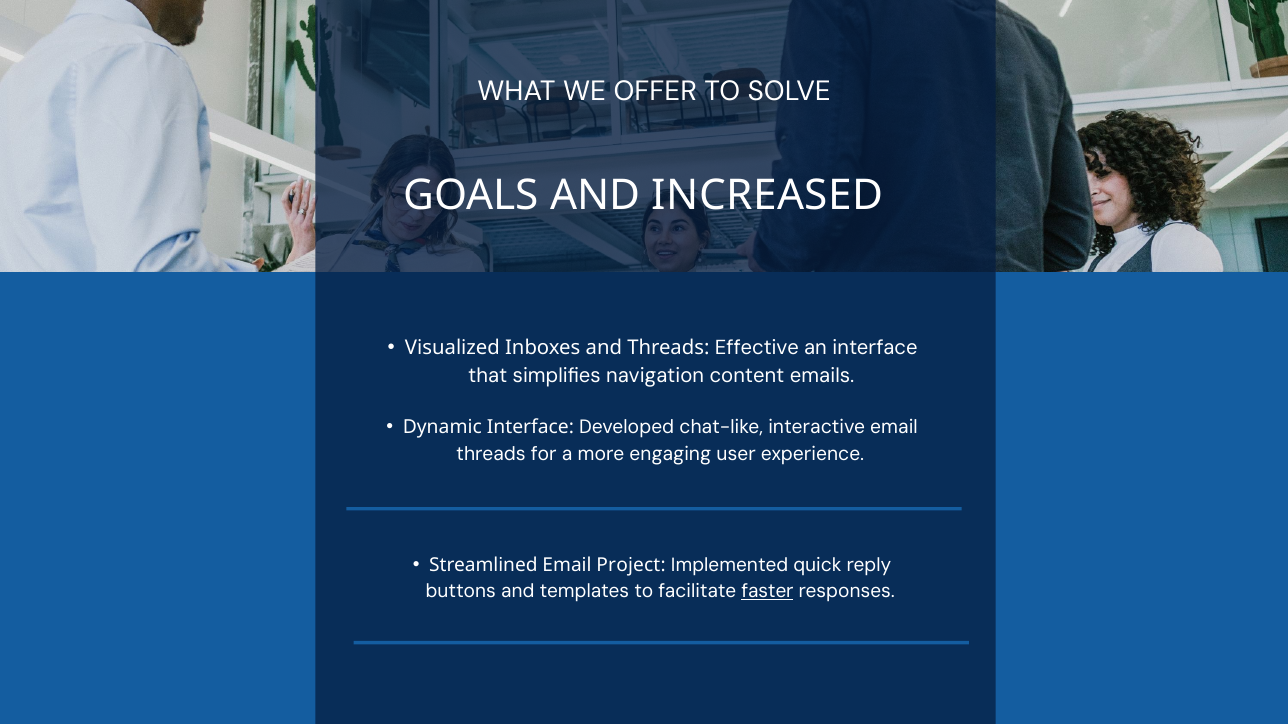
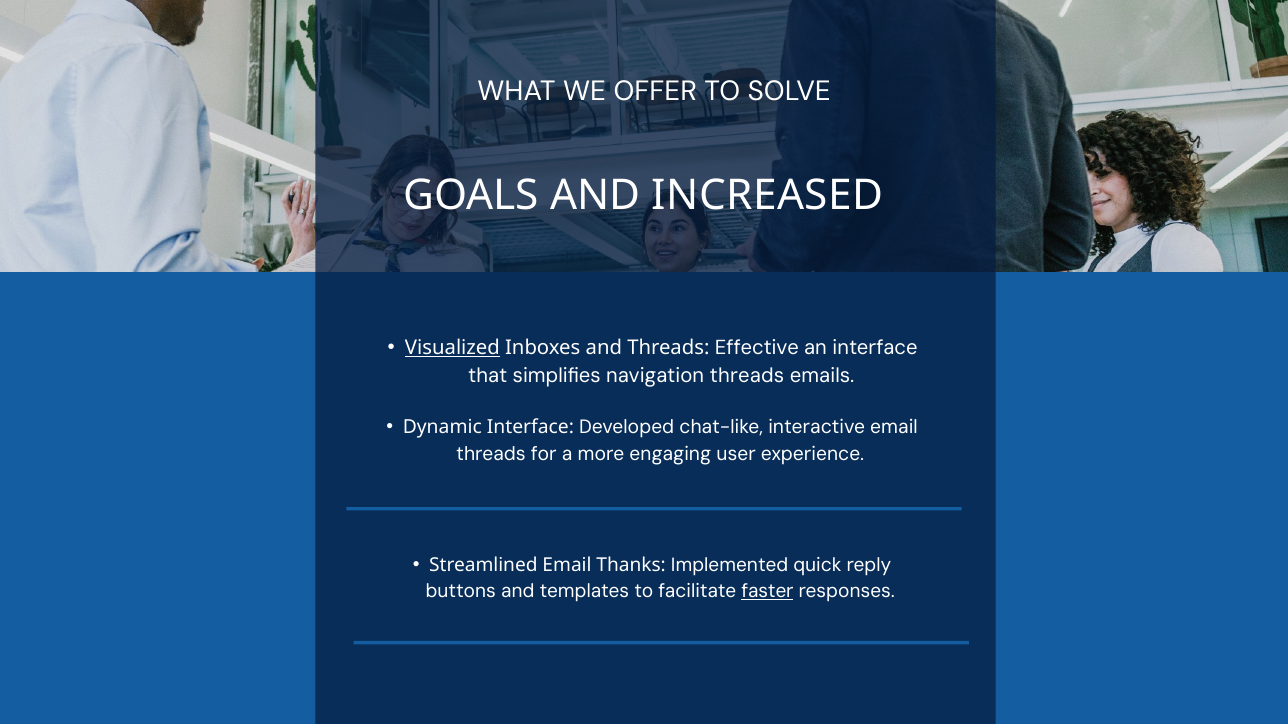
Visualized underline: none -> present (452, 348)
navigation content: content -> threads (747, 376)
Project: Project -> Thanks (631, 565)
